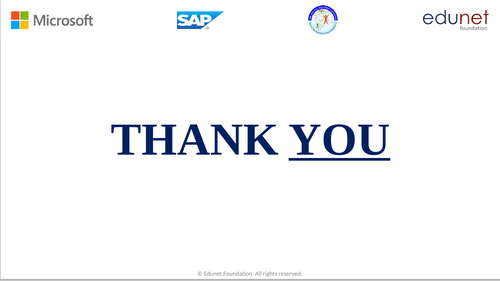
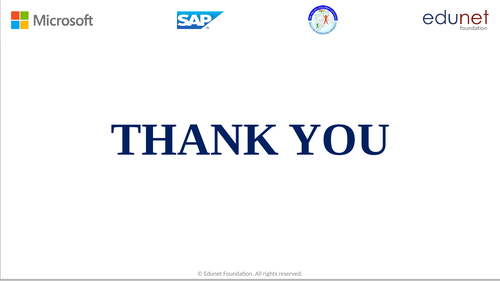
YOU underline: present -> none (339, 140)
